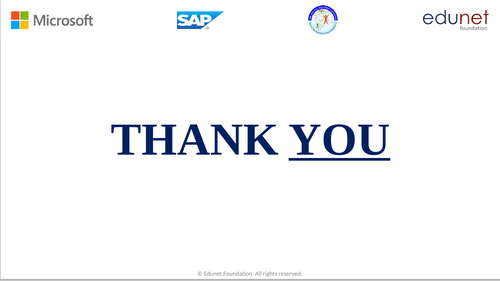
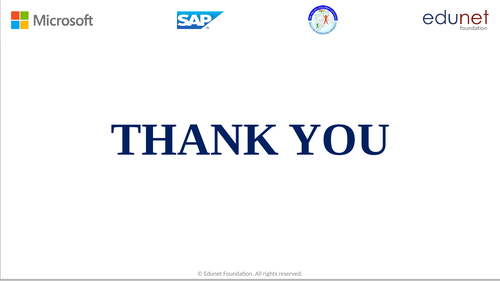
YOU underline: present -> none (339, 140)
